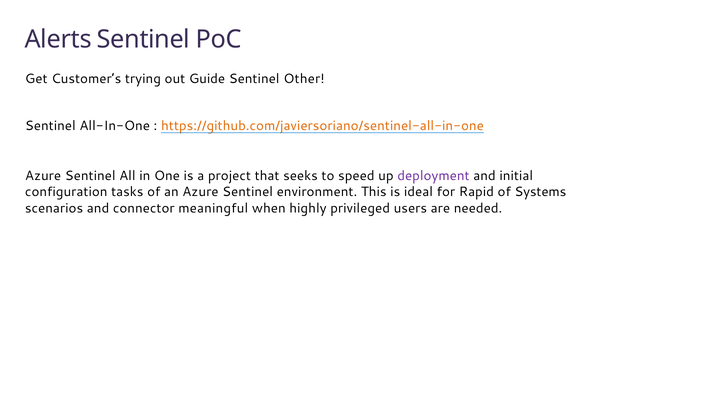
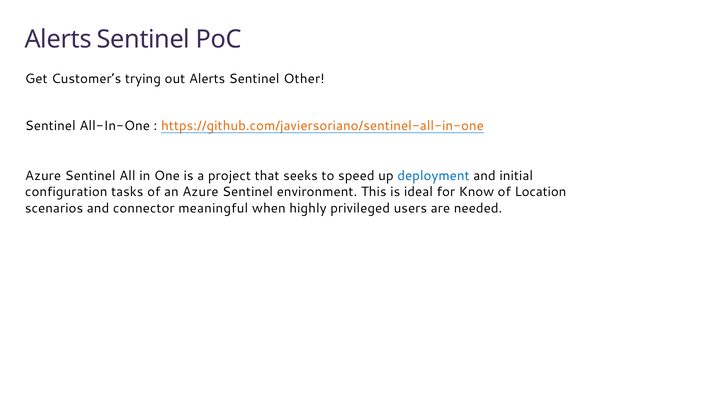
out Guide: Guide -> Alerts (207, 79)
deployment colour: purple -> blue (433, 176)
Rapid: Rapid -> Know (476, 192)
Systems: Systems -> Location (540, 192)
